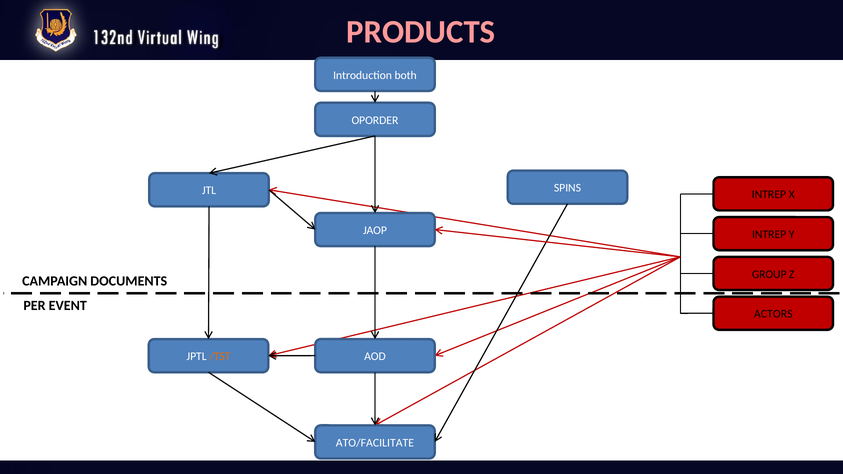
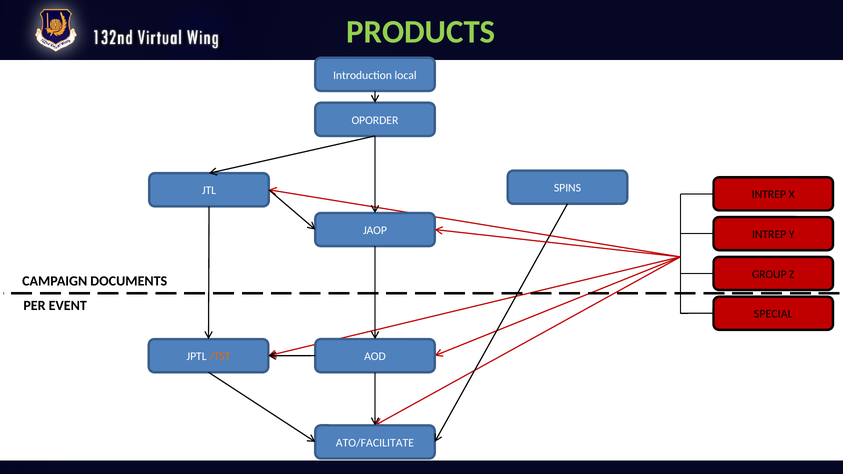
PRODUCTS colour: pink -> light green (421, 32)
both: both -> local (406, 75)
ACTORS: ACTORS -> SPECIAL (773, 314)
